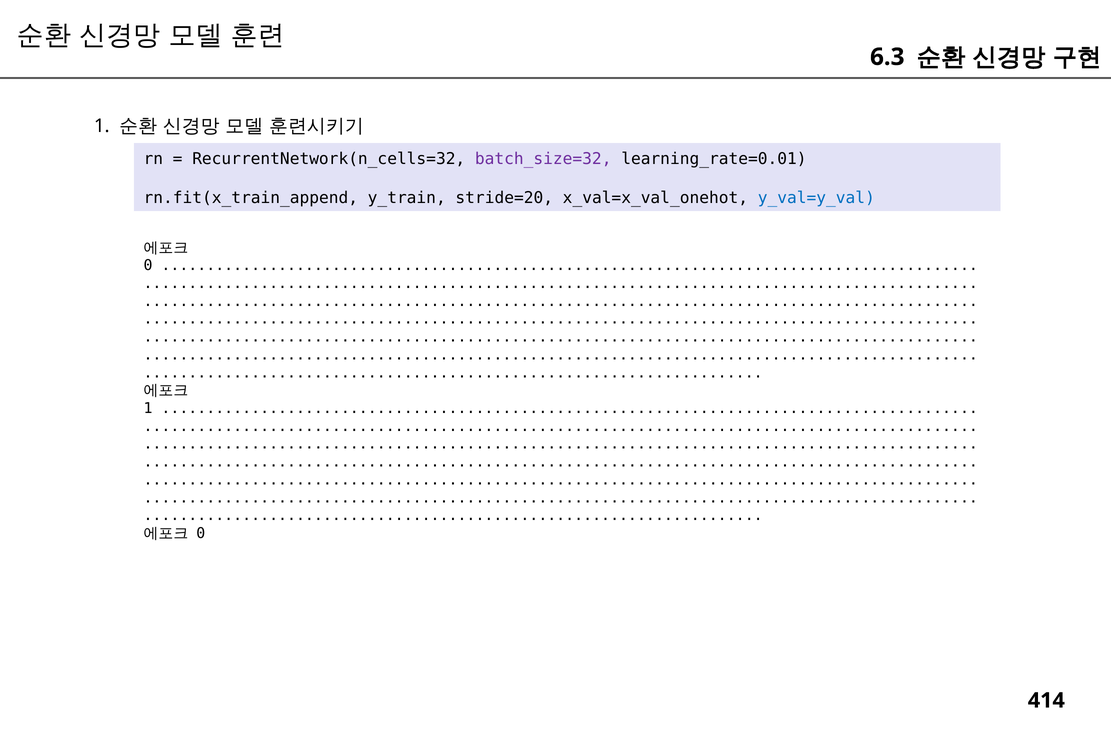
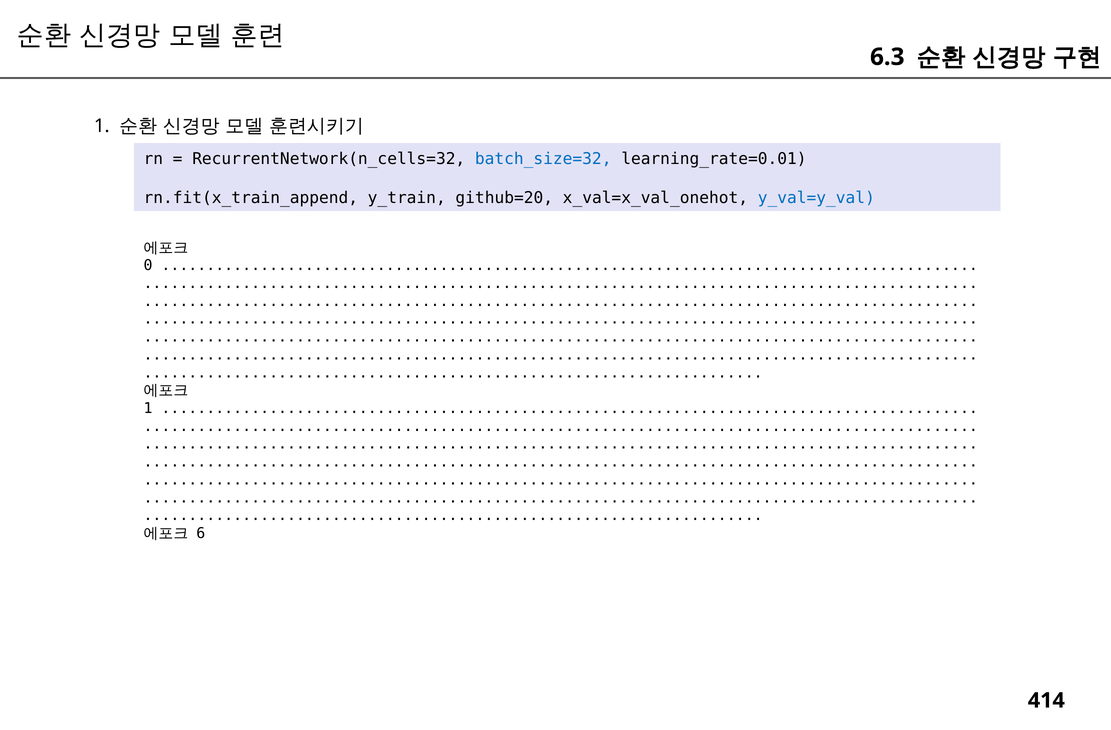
batch_size=32 colour: purple -> blue (543, 159)
stride=20: stride=20 -> github=20 (504, 198)
0: 0 -> 6 (201, 533)
